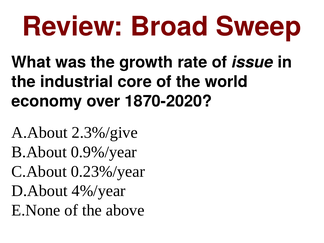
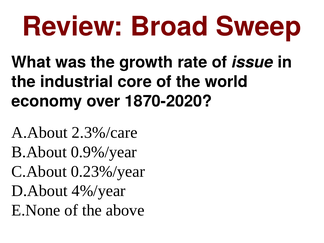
2.3%/give: 2.3%/give -> 2.3%/care (105, 133)
